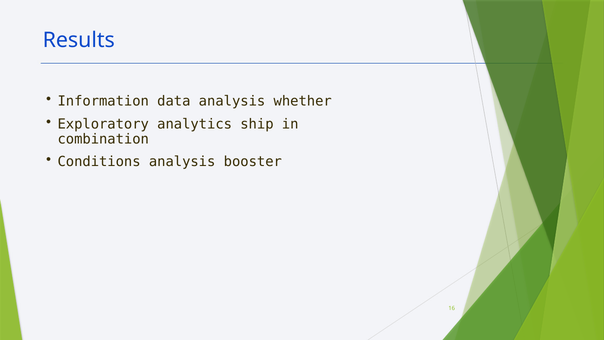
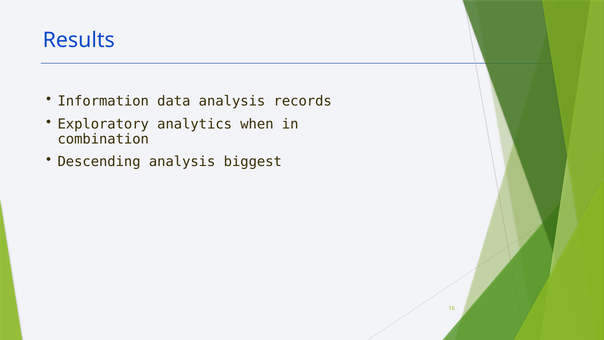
whether: whether -> records (303, 101)
ship: ship -> when (257, 124)
Conditions: Conditions -> Descending (99, 162)
booster: booster -> biggest (253, 162)
